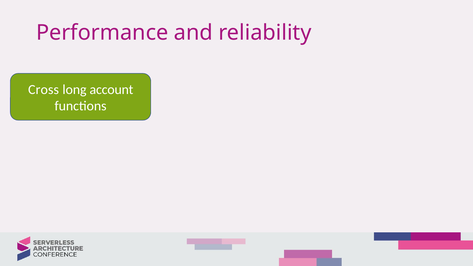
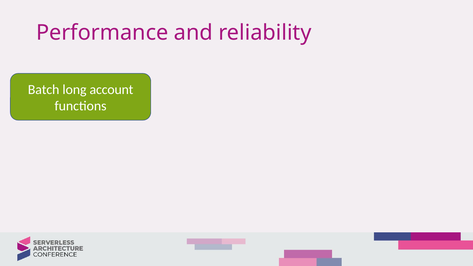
Cross: Cross -> Batch (44, 89)
